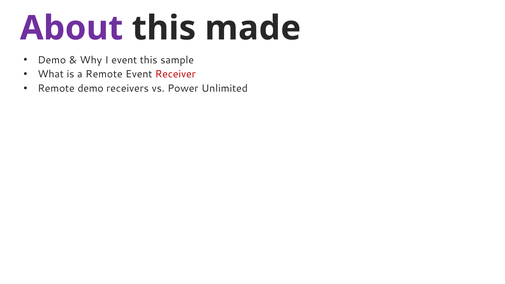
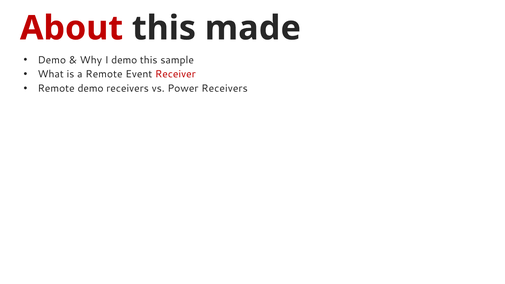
About colour: purple -> red (72, 28)
I event: event -> demo (124, 60)
Power Unlimited: Unlimited -> Receivers (225, 88)
